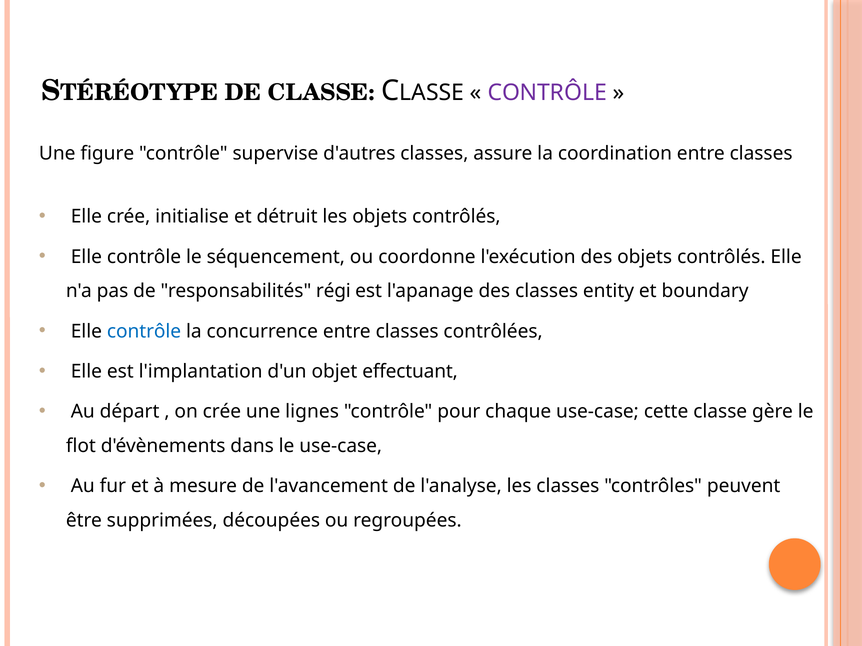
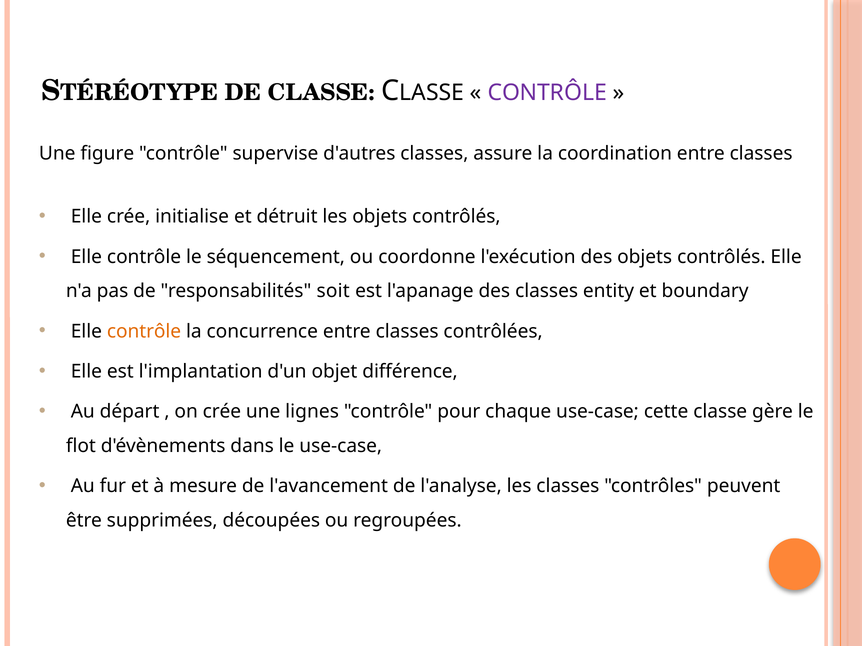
régi: régi -> soit (333, 291)
contrôle colour: blue -> orange (144, 332)
effectuant: effectuant -> différence (410, 372)
